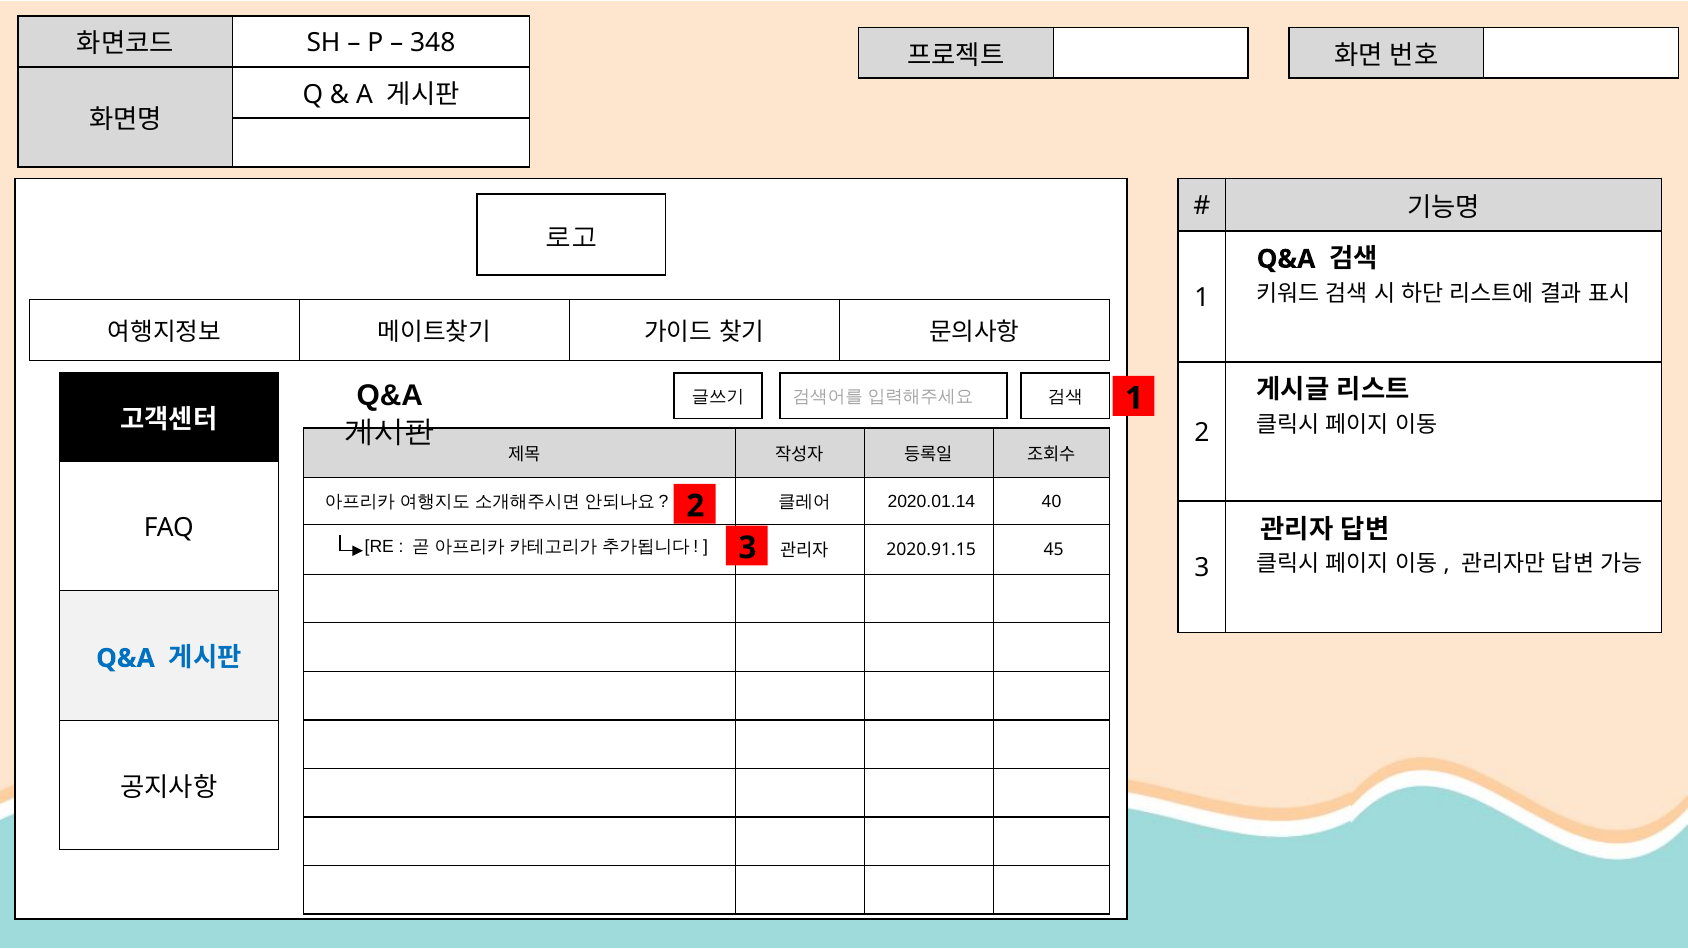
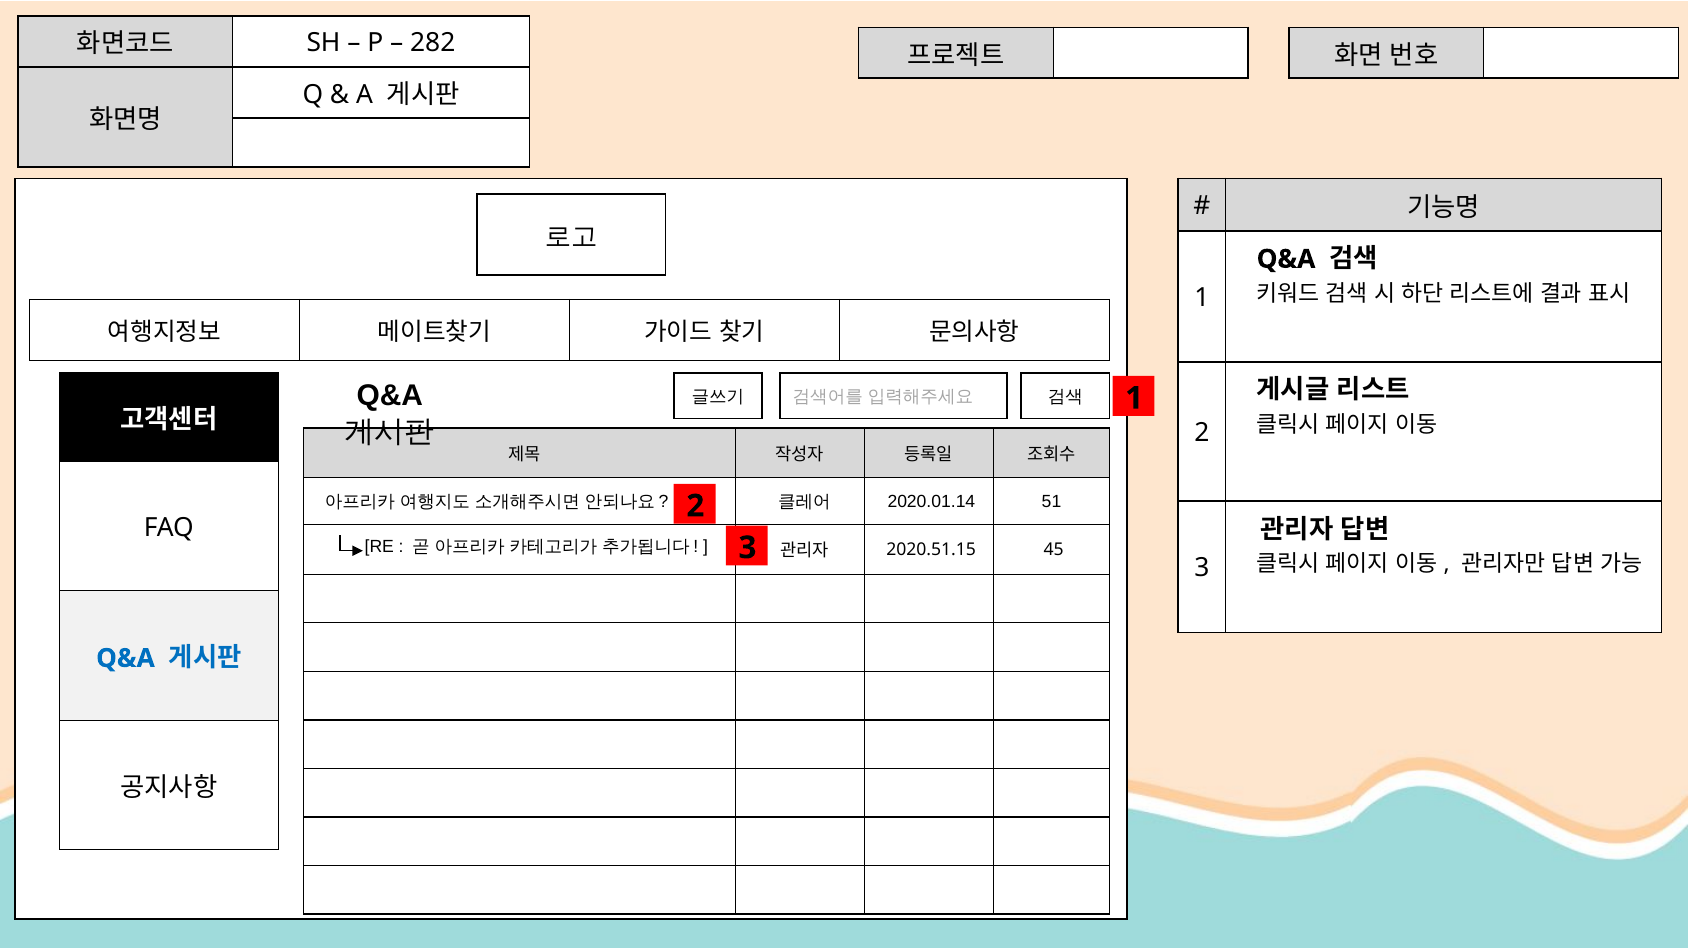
348: 348 -> 282 (433, 43)
40: 40 -> 51 (1052, 502)
2020.91.15: 2020.91.15 -> 2020.51.15 (931, 550)
